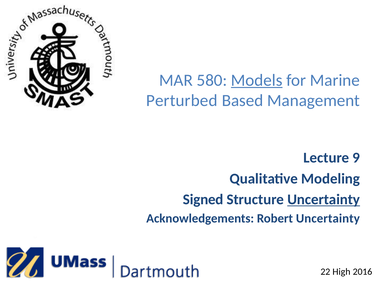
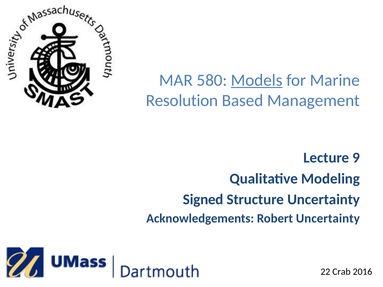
Perturbed: Perturbed -> Resolution (182, 101)
Uncertainty underline: present -> none (324, 200)
High: High -> Crab (341, 272)
